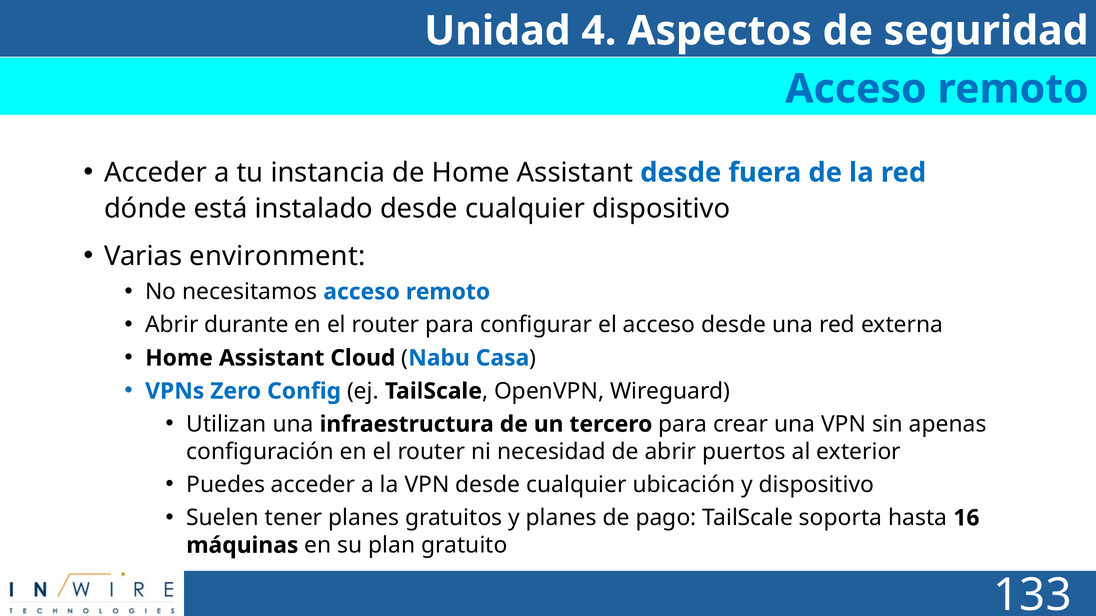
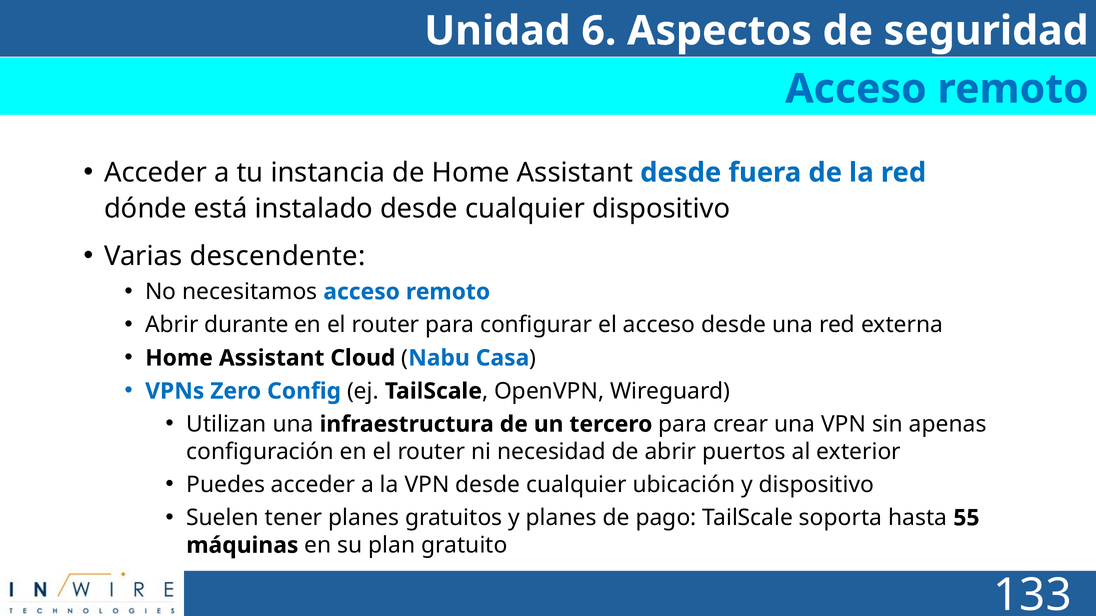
4: 4 -> 6 (599, 31)
environment: environment -> descendente (278, 256)
16: 16 -> 55 (966, 518)
